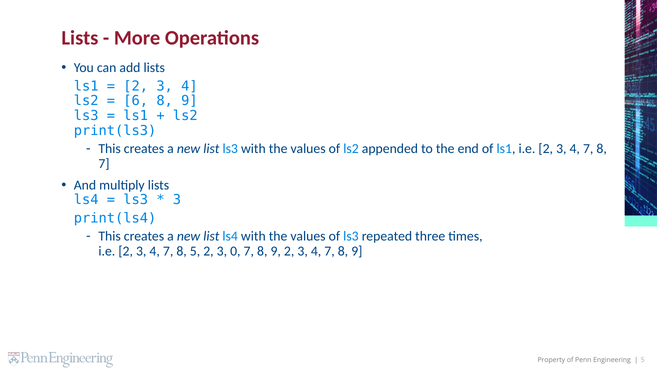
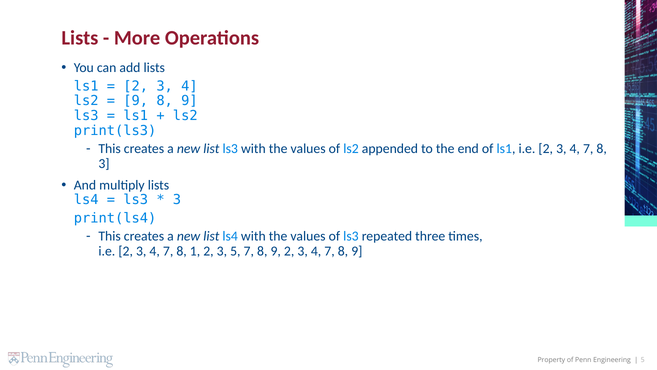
6: 6 -> 9 (136, 101)
7: 7 -> 3 (104, 163)
8 5: 5 -> 1 (195, 251)
3 0: 0 -> 5 (235, 251)
